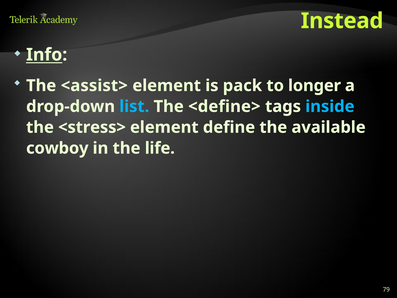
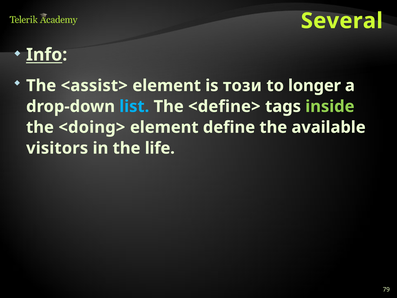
Instead: Instead -> Several (342, 21)
pack: pack -> този (242, 86)
inside colour: light blue -> light green (330, 106)
<stress>: <stress> -> <doing> (92, 127)
cowboy: cowboy -> visitors (57, 148)
